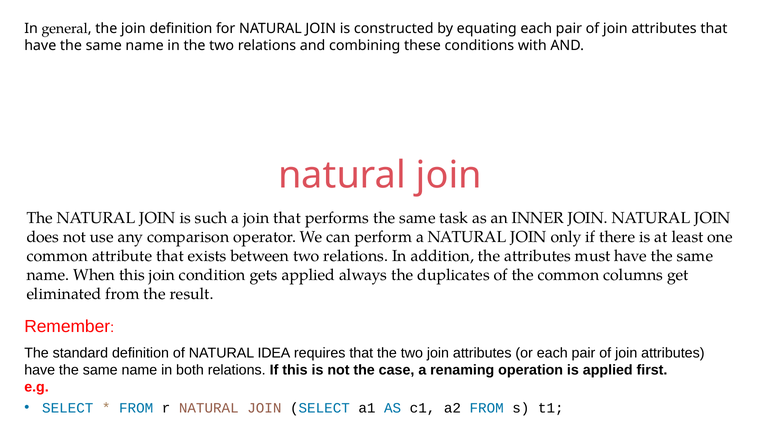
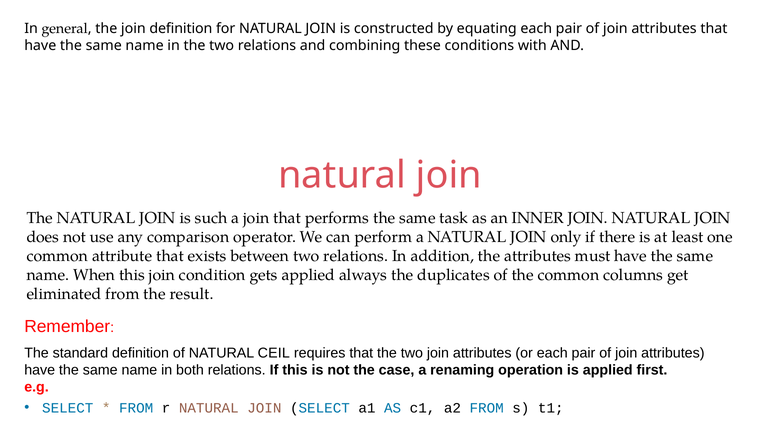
IDEA: IDEA -> CEIL (274, 353)
